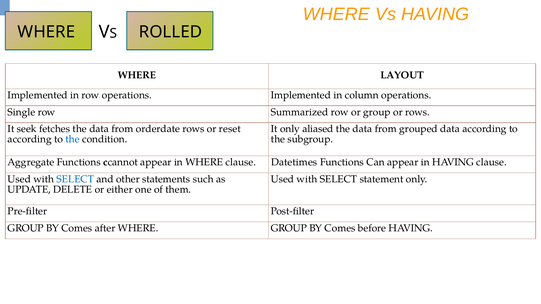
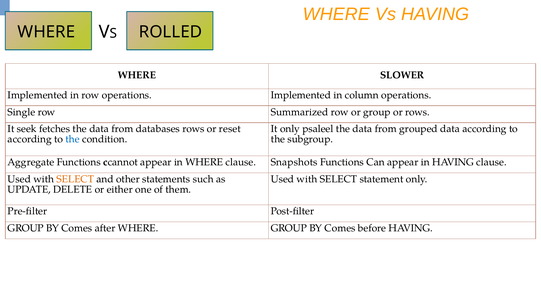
LAYOUT: LAYOUT -> SLOWER (402, 75)
orderdate: orderdate -> databases (158, 129)
aliased: aliased -> psaleel (318, 129)
Datetimes: Datetimes -> Snapshots (294, 162)
SELECT colour: blue -> orange (75, 179)
